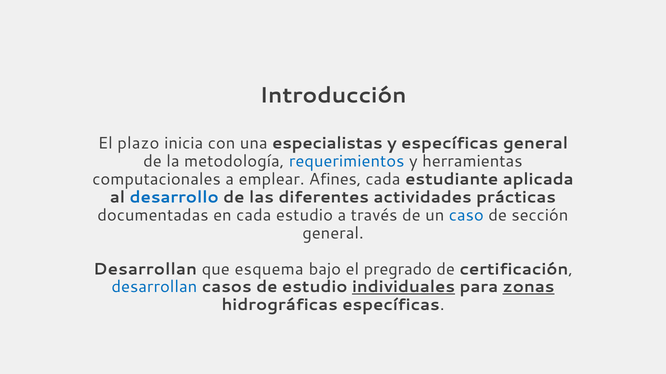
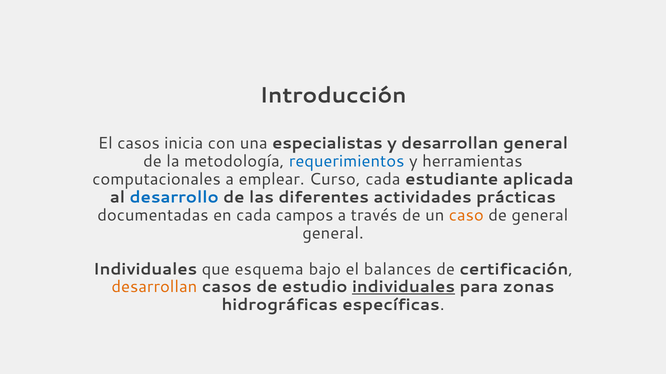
El plazo: plazo -> casos (139, 144)
y específicas: específicas -> desarrollan (450, 144)
Afines: Afines -> Curso (335, 180)
cada estudio: estudio -> campos (305, 216)
caso colour: blue -> orange (466, 216)
de sección: sección -> general (540, 216)
Desarrollan: Desarrollan -> Individuales (145, 269)
pregrado: pregrado -> balances (398, 269)
desarrollan colour: blue -> orange (154, 287)
zonas underline: present -> none (529, 287)
